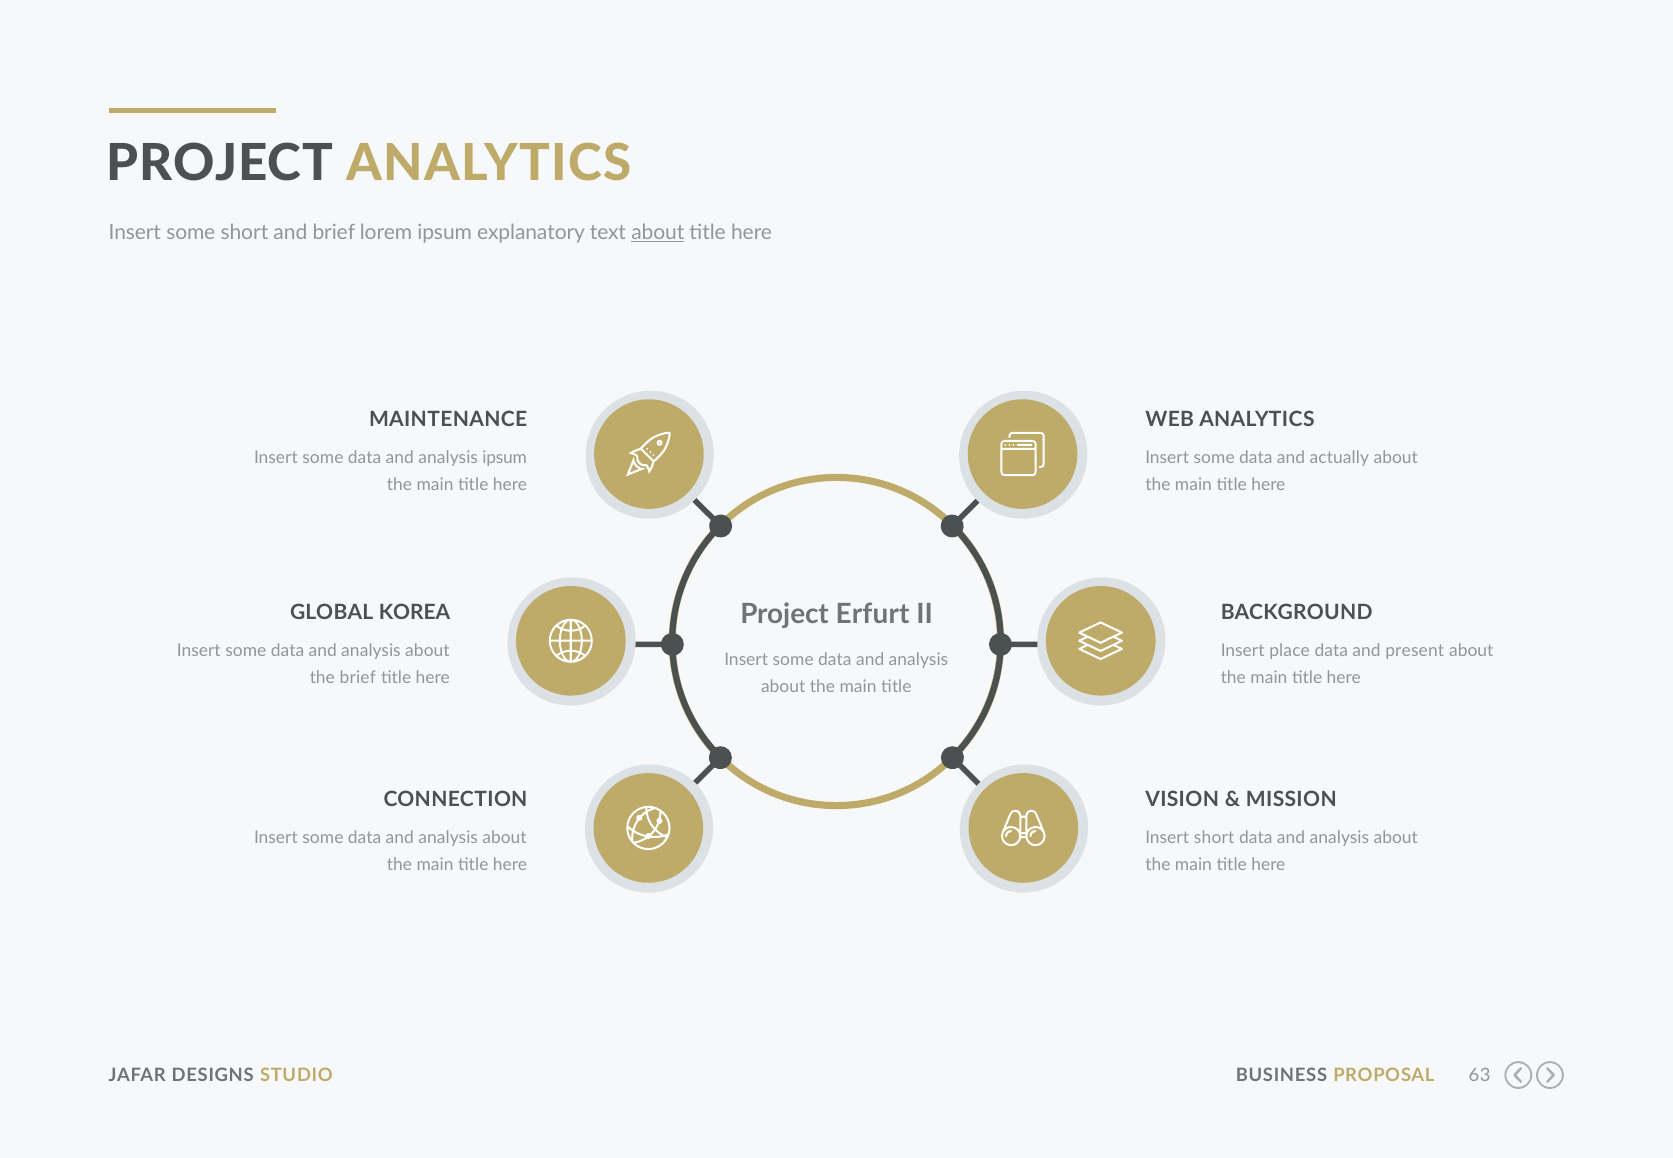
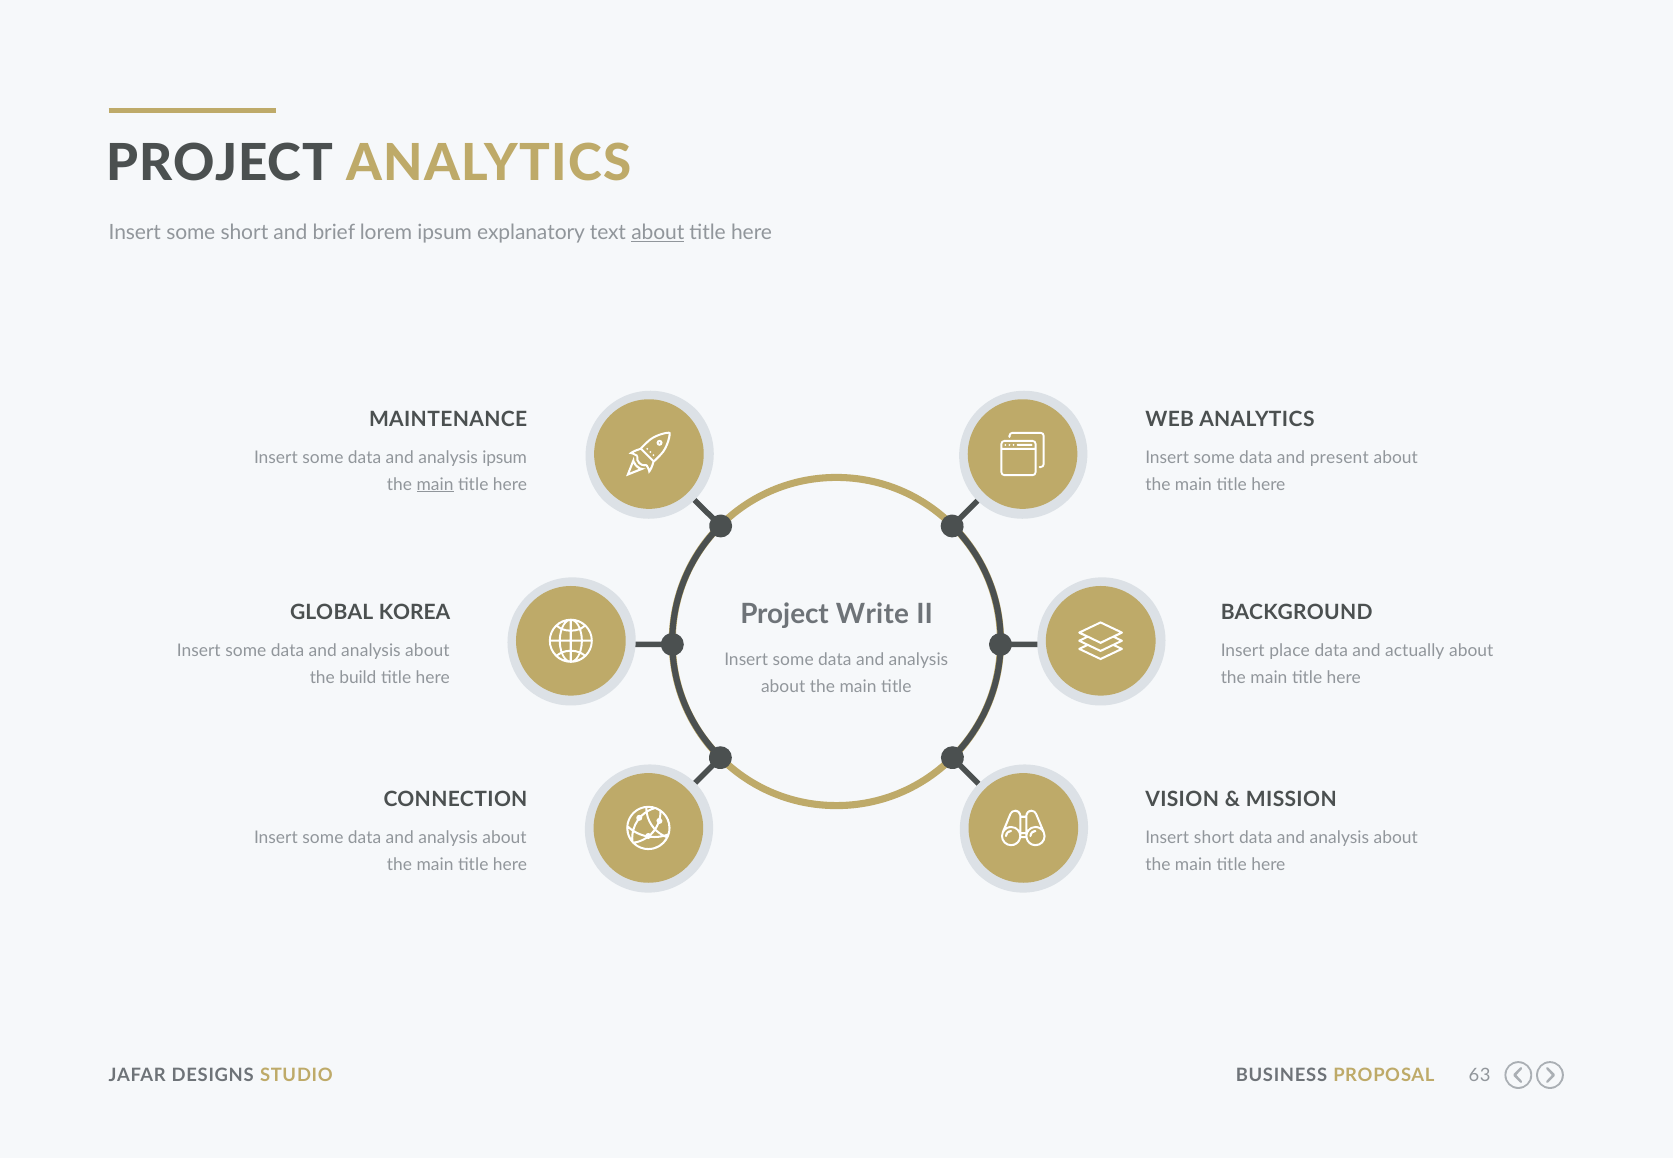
actually: actually -> present (1339, 457)
main underline: none -> present (435, 484)
Erfurt: Erfurt -> Write (873, 615)
present: present -> actually (1415, 651)
the brief: brief -> build (358, 678)
